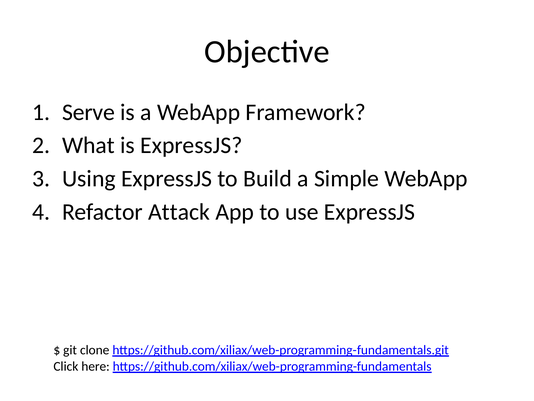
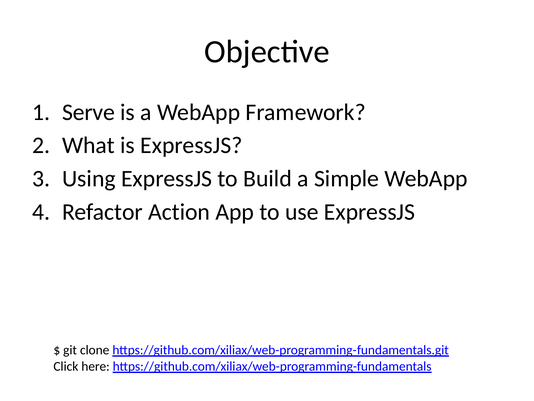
Attack: Attack -> Action (179, 212)
